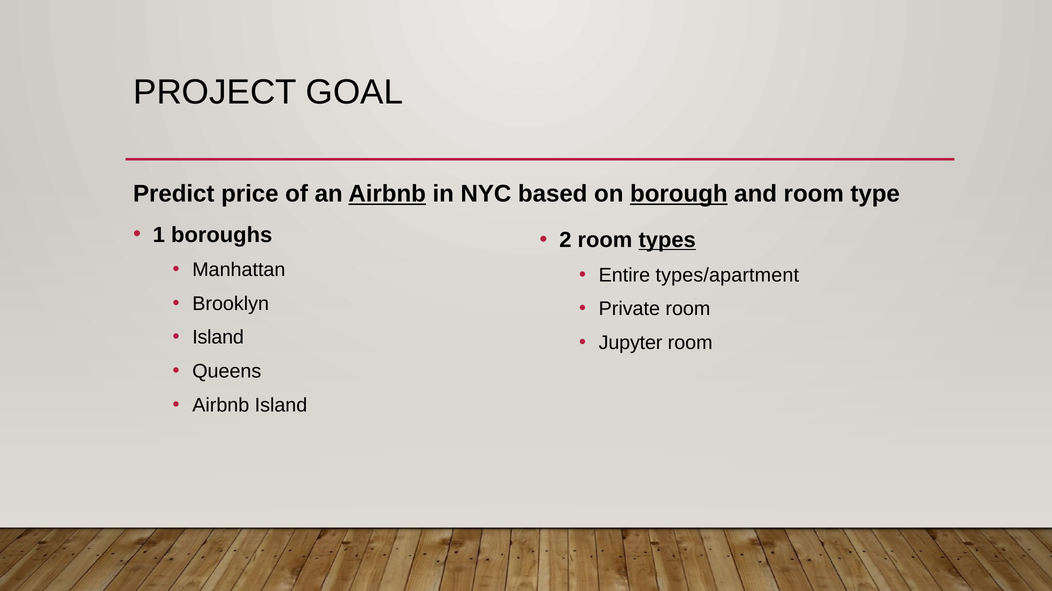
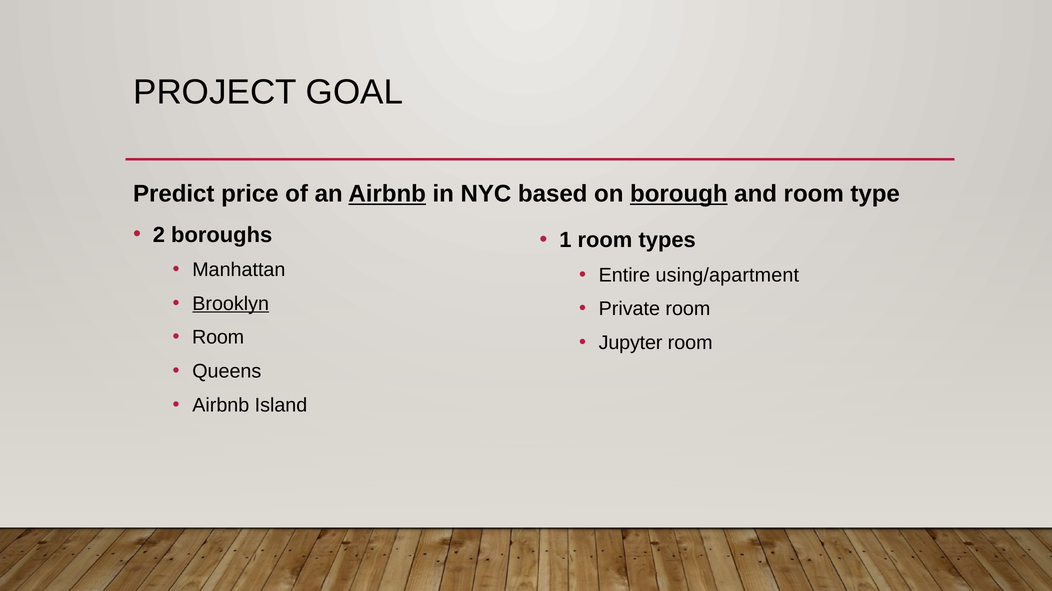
1: 1 -> 2 (159, 235)
2: 2 -> 1 (565, 240)
types underline: present -> none (667, 240)
types/apartment: types/apartment -> using/apartment (727, 275)
Brooklyn underline: none -> present (231, 304)
Island: Island -> Room (218, 338)
